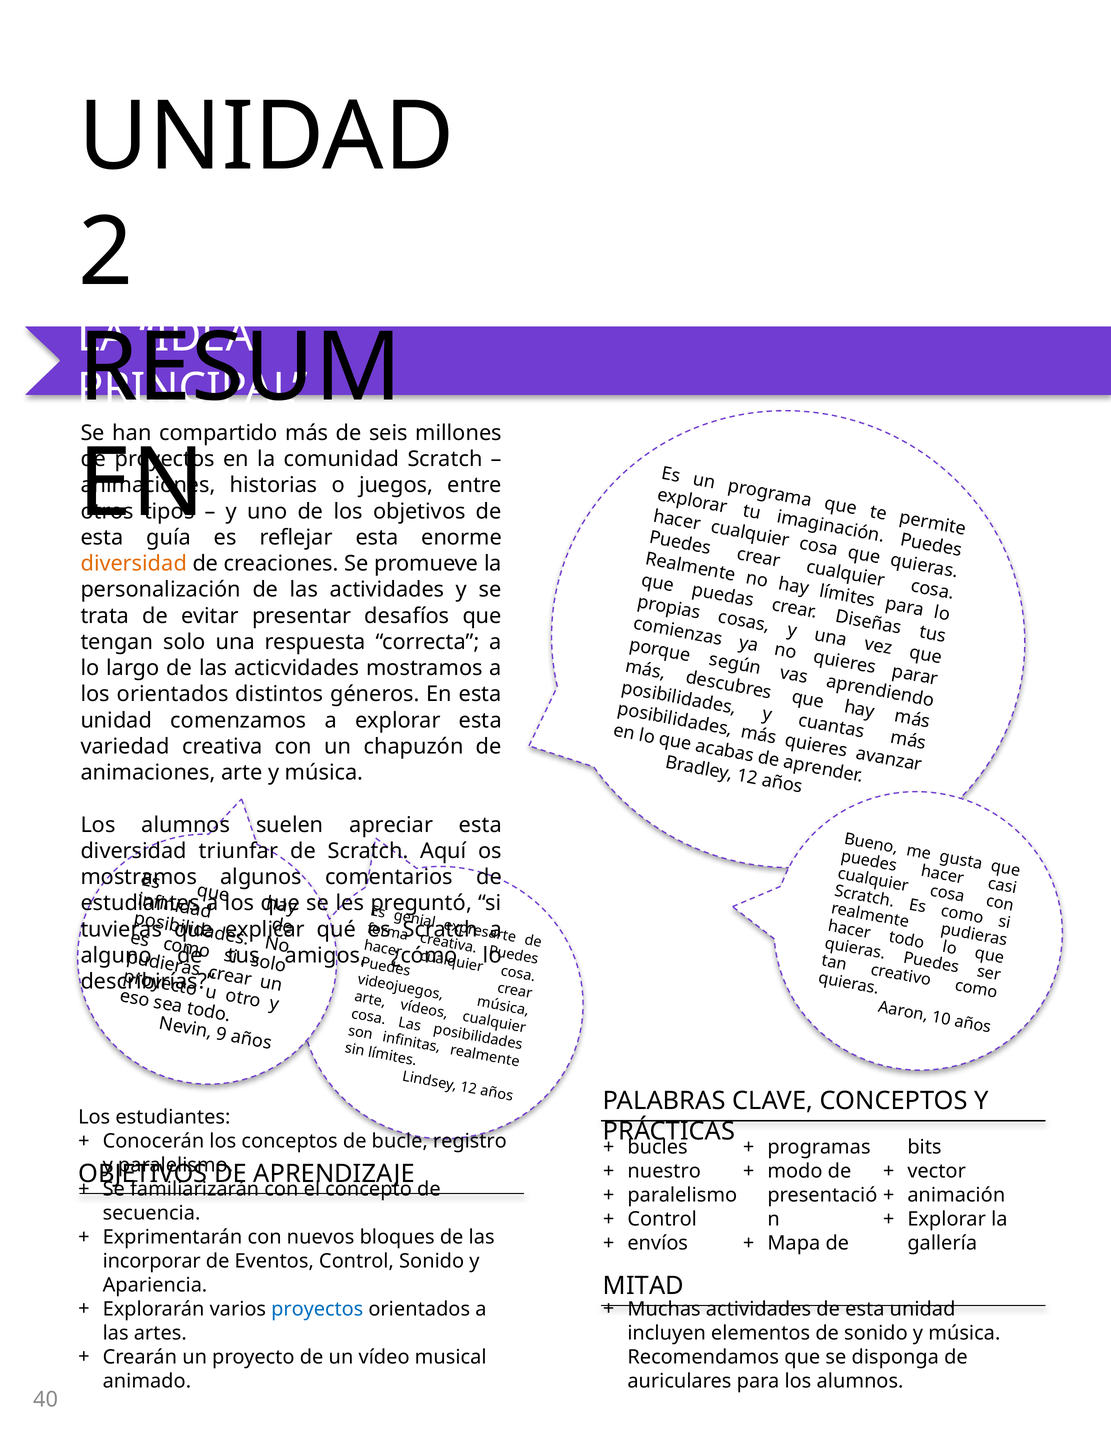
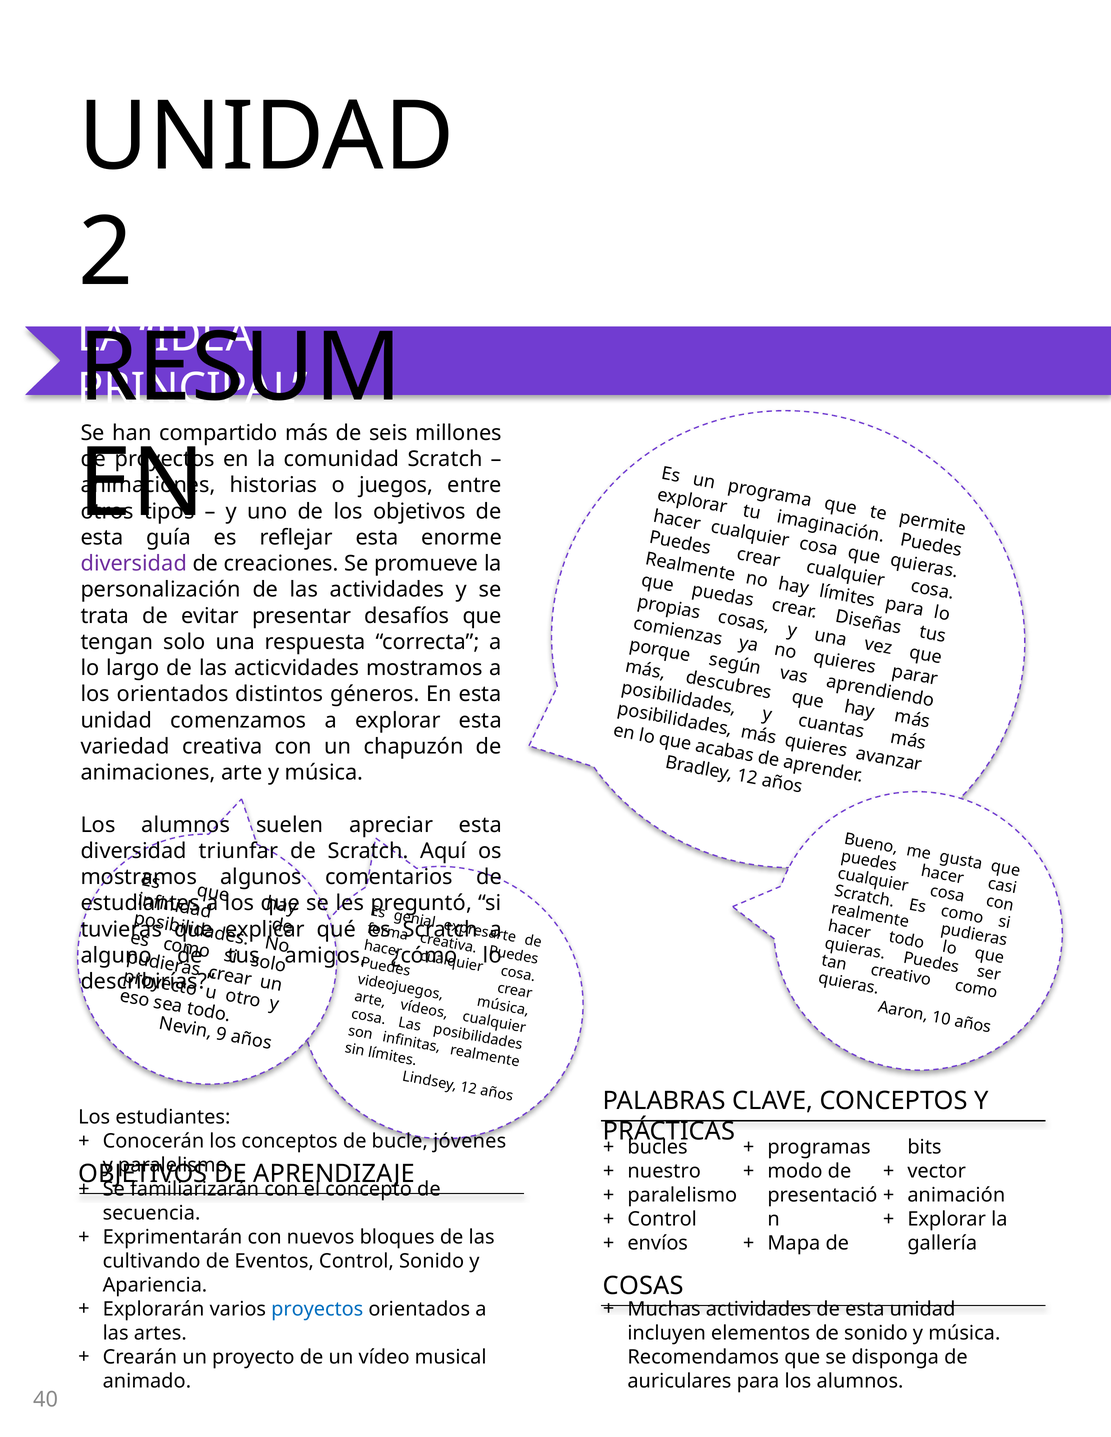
diversidad colour: orange -> purple (134, 564)
registro: registro -> jóvenes (470, 1142)
incorporar: incorporar -> cultivando (152, 1262)
MITAD: MITAD -> COSAS (643, 1286)
